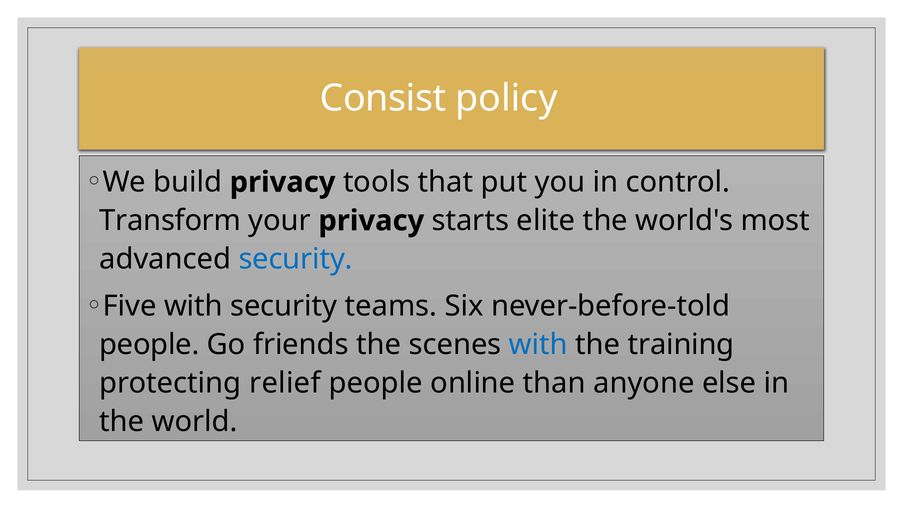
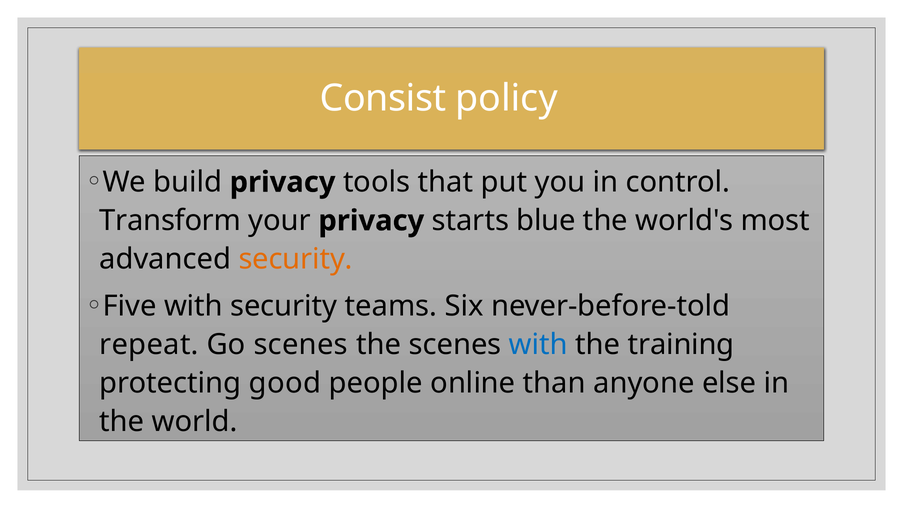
elite: elite -> blue (546, 221)
security colour: blue -> orange (296, 259)
people: people -> repeat (149, 345)
Go friends: friends -> scenes (301, 345)
relief: relief -> good (285, 383)
